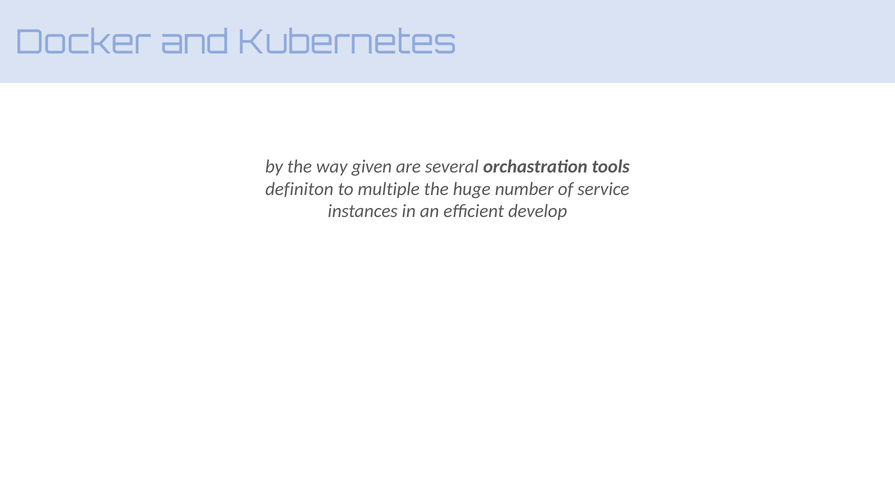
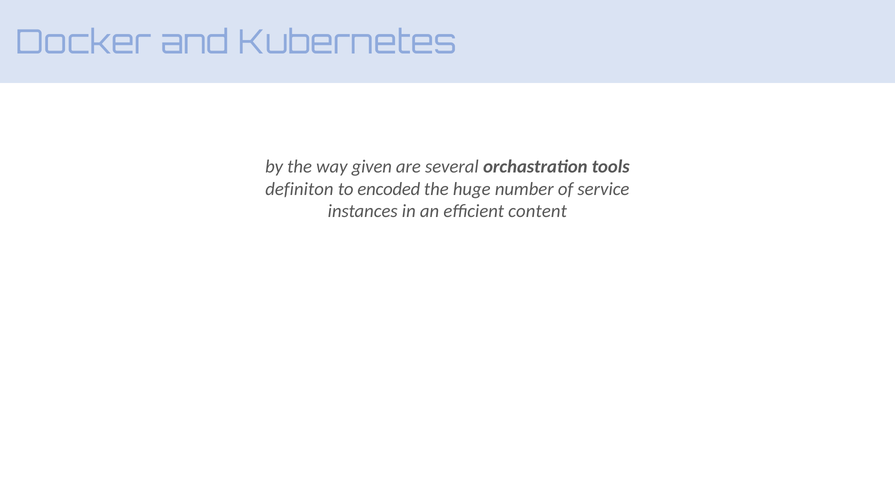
multiple: multiple -> encoded (389, 189)
develop: develop -> content (538, 211)
